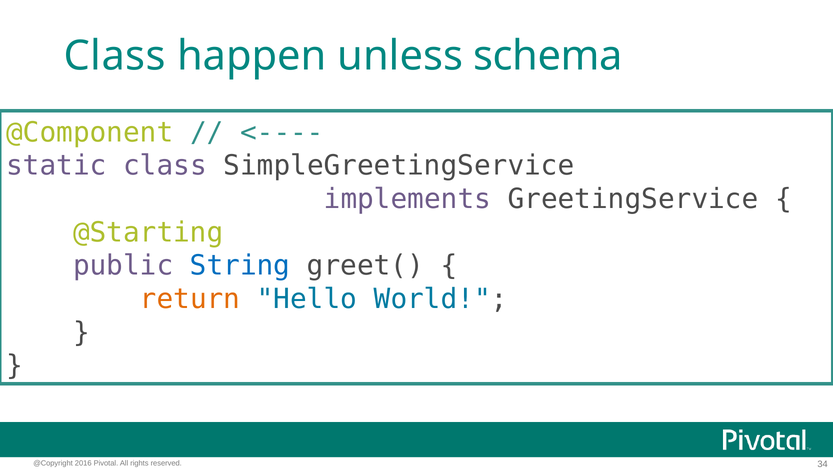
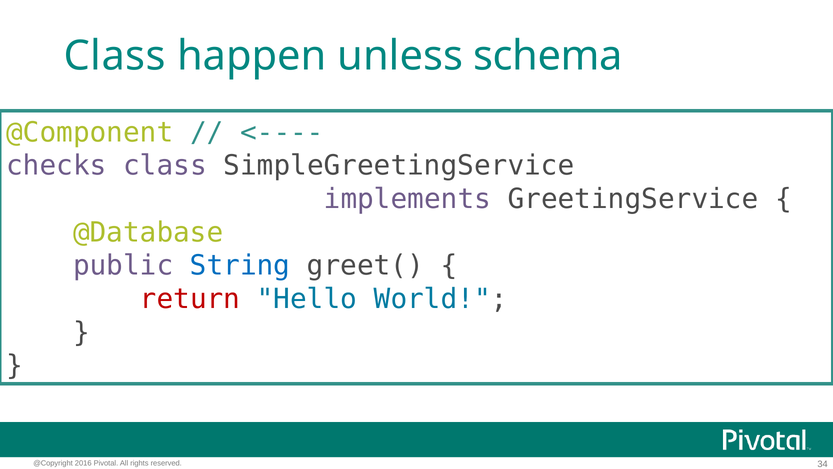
static: static -> checks (56, 166)
@Starting: @Starting -> @Database (148, 232)
return colour: orange -> red (190, 299)
